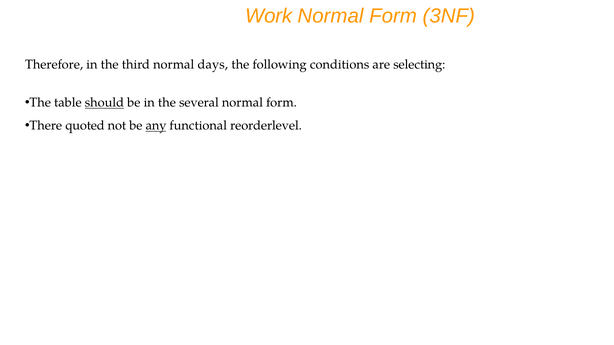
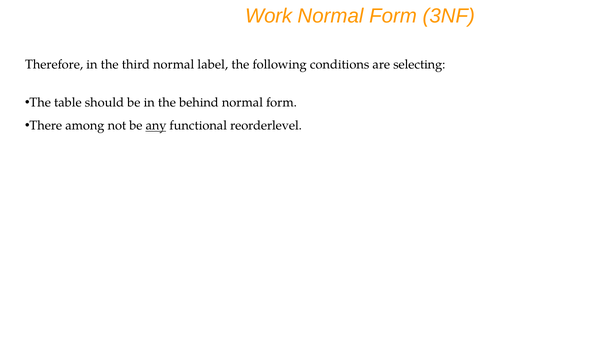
days: days -> label (213, 64)
should underline: present -> none (104, 103)
several: several -> behind (199, 103)
quoted: quoted -> among (85, 126)
